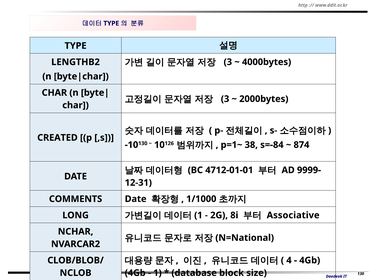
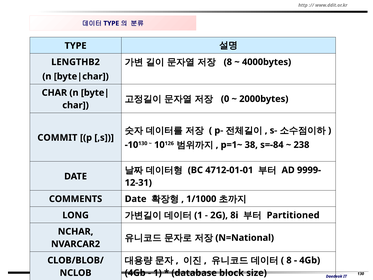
3: 3 -> 8 (228, 62)
3: 3 -> 0 (225, 99)
CREATED: CREATED -> COMMIT (57, 138)
874: 874 -> 238 (301, 145)
Associative: Associative -> Partitioned (293, 215)
4: 4 -> 8 (289, 260)
